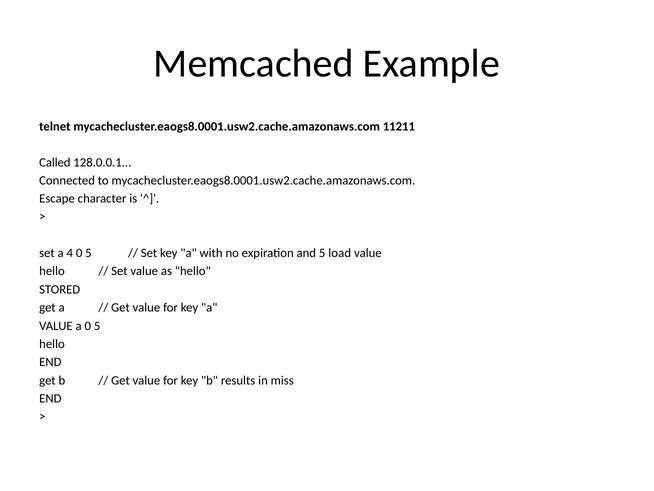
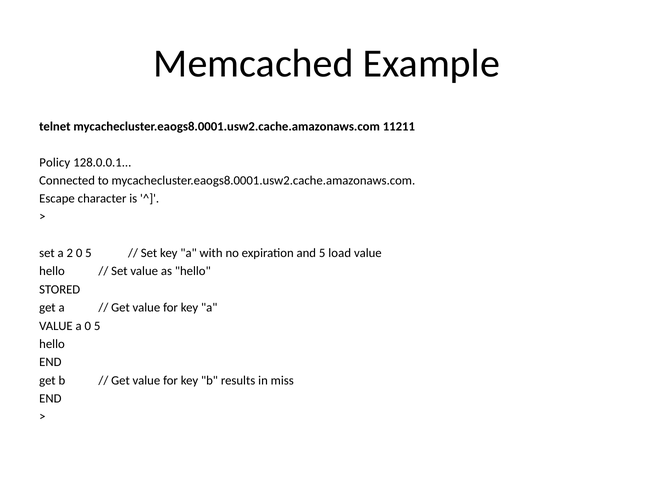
Called: Called -> Policy (55, 162)
4: 4 -> 2 (70, 253)
